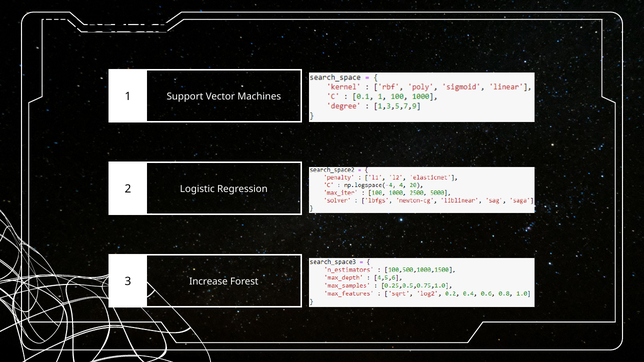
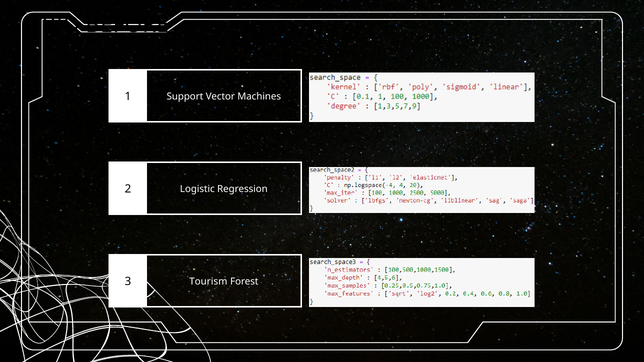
Increase: Increase -> Tourism (208, 282)
